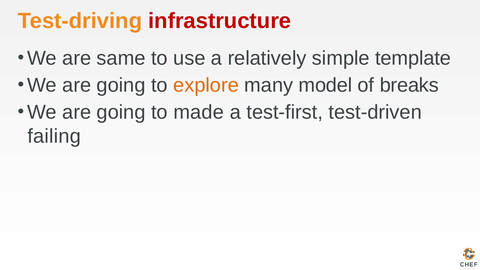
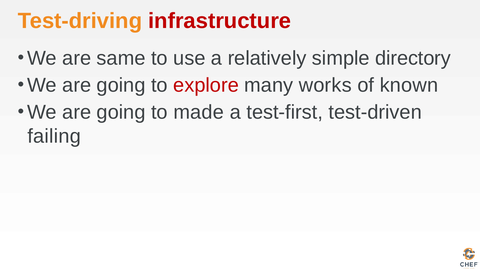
template: template -> directory (413, 58)
explore colour: orange -> red (206, 85)
model: model -> works (325, 85)
breaks: breaks -> known (409, 85)
